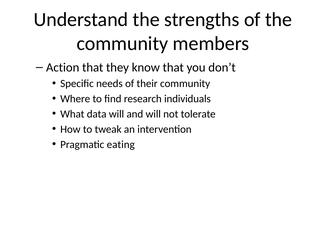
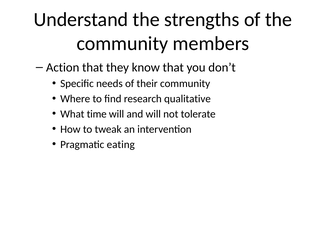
individuals: individuals -> qualitative (187, 99)
data: data -> time (97, 114)
